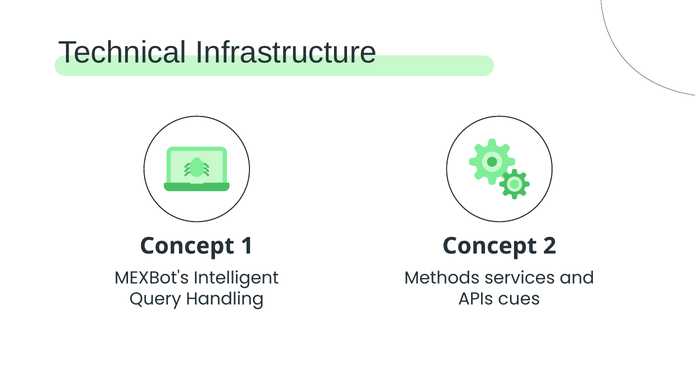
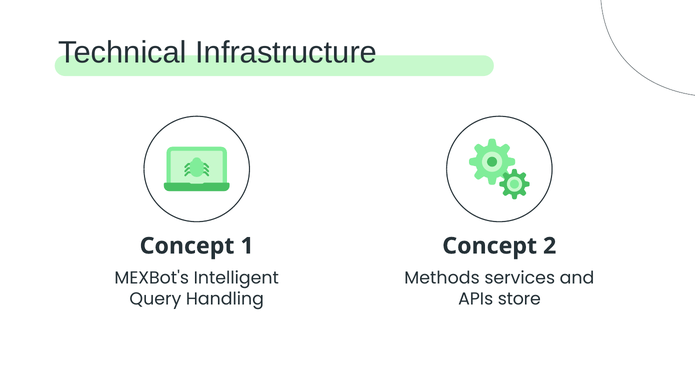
cues: cues -> store (519, 299)
